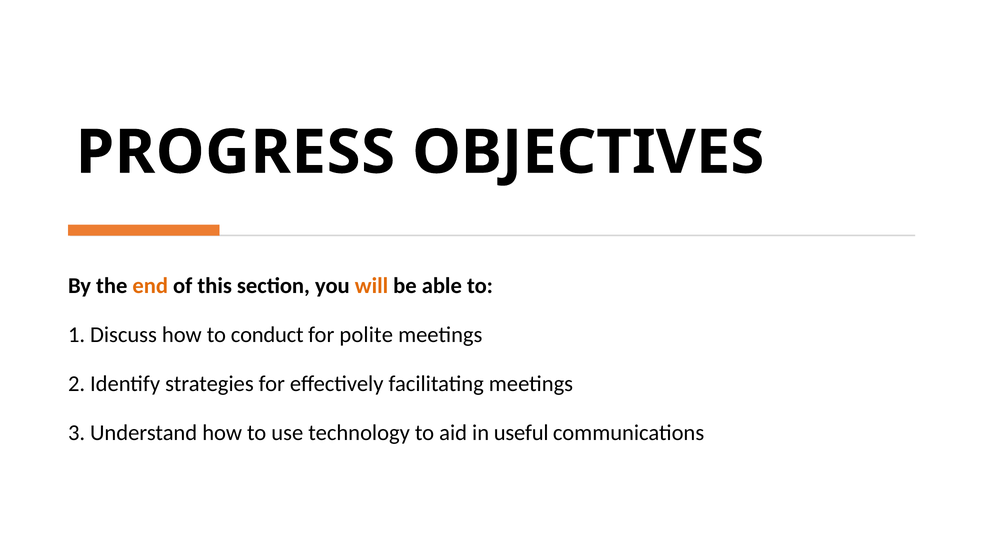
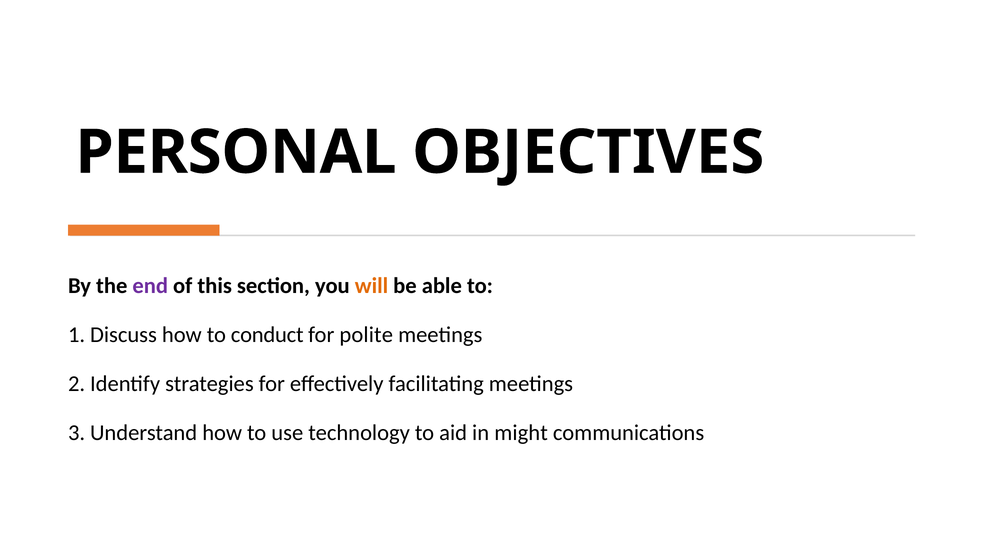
PROGRESS: PROGRESS -> PERSONAL (236, 152)
end colour: orange -> purple (150, 286)
useful: useful -> might (521, 433)
